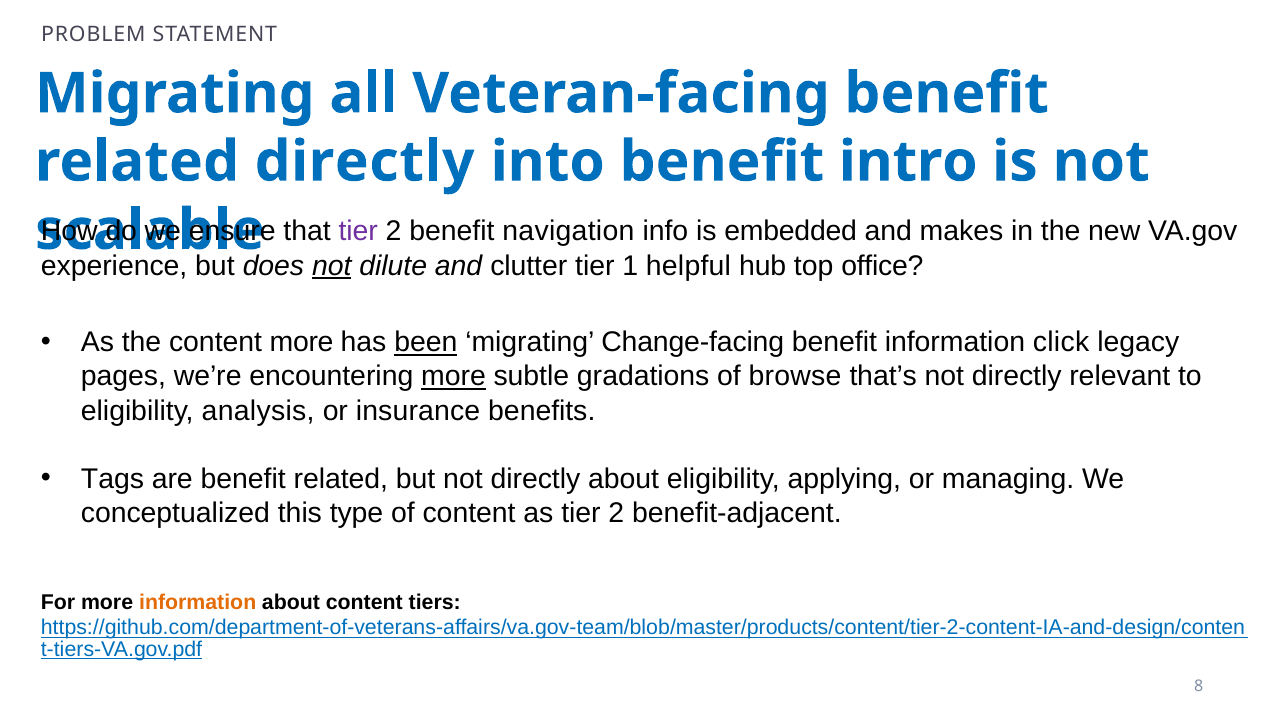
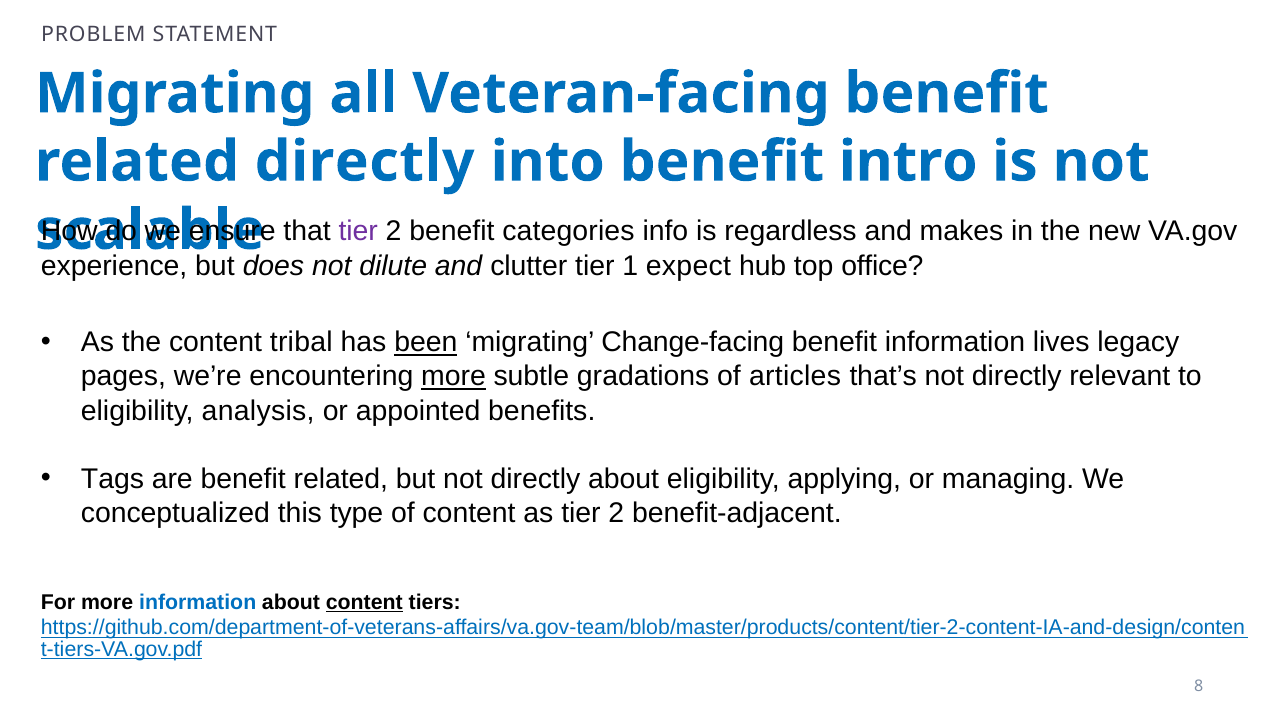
navigation: navigation -> categories (568, 232)
embedded: embedded -> regardless (791, 232)
not underline: present -> none (332, 266)
helpful: helpful -> expect (688, 266)
content more: more -> tribal (301, 342)
click: click -> lives (1061, 342)
browse: browse -> articles (795, 377)
insurance: insurance -> appointed (418, 411)
information colour: orange -> blue (198, 602)
content underline: none -> present (364, 602)
